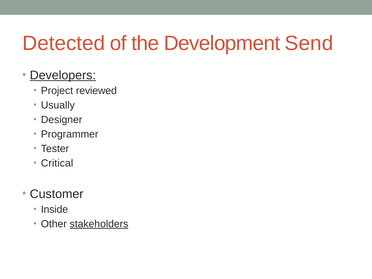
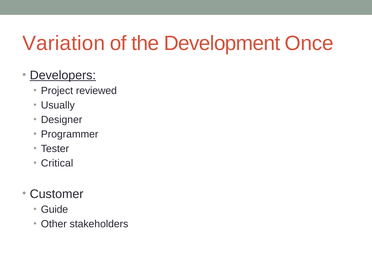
Detected: Detected -> Variation (64, 43)
Send: Send -> Once (309, 43)
Inside: Inside -> Guide (54, 209)
stakeholders underline: present -> none (99, 224)
